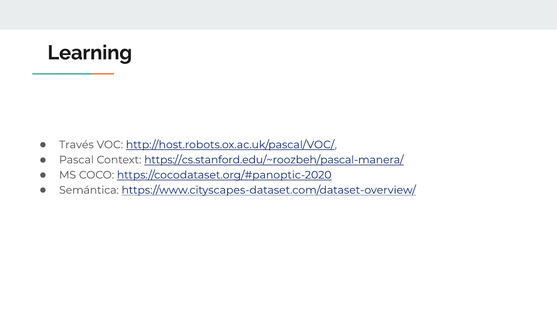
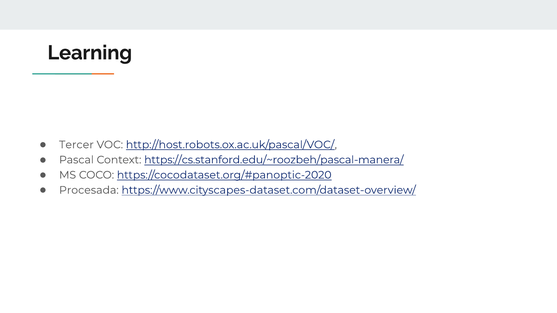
Través: Través -> Tercer (76, 145)
Semántica: Semántica -> Procesada (89, 190)
